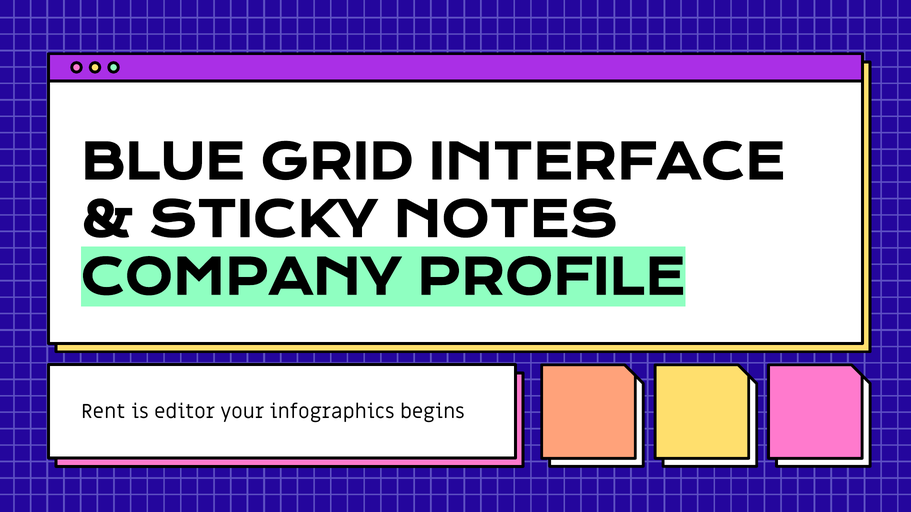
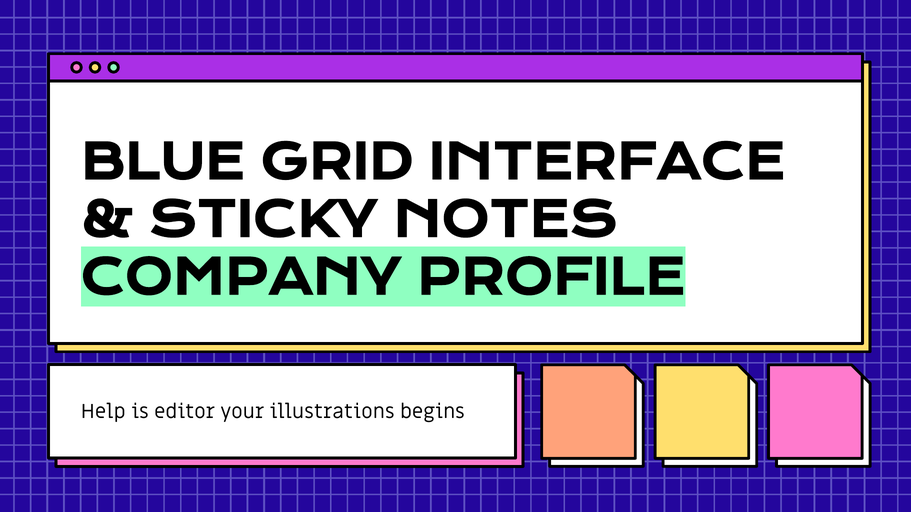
Rent: Rent -> Help (103, 412)
infographics: infographics -> illustrations (332, 412)
